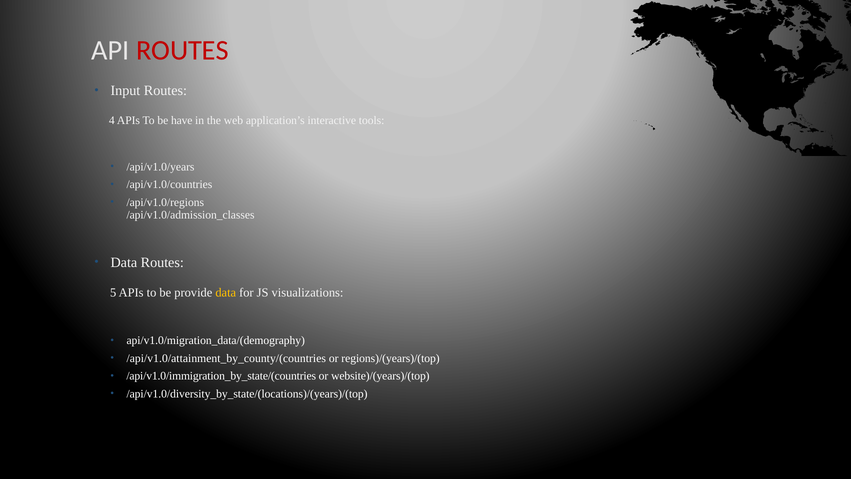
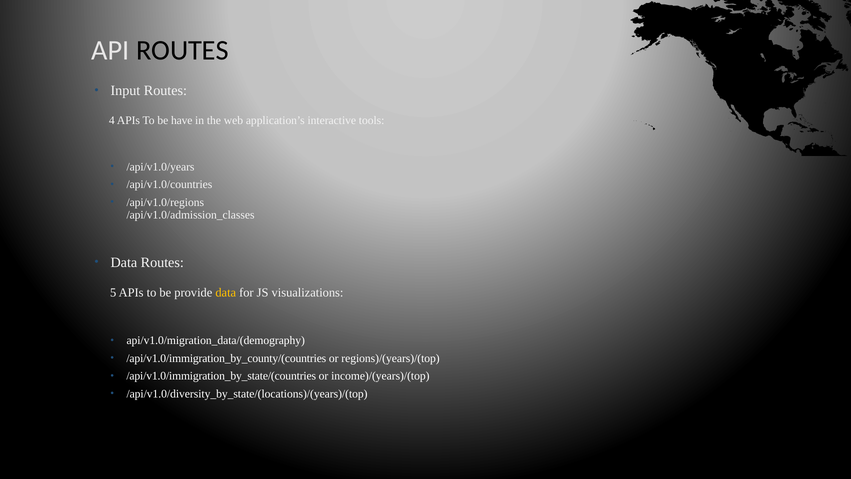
ROUTES colour: red -> black (182, 50)
/api/v1.0/attainment_by_county/(countries: /api/v1.0/attainment_by_county/(countries -> /api/v1.0/immigration_by_county/(countries (226, 358)
website)/(years)/(top: website)/(years)/(top -> income)/(years)/(top (380, 376)
